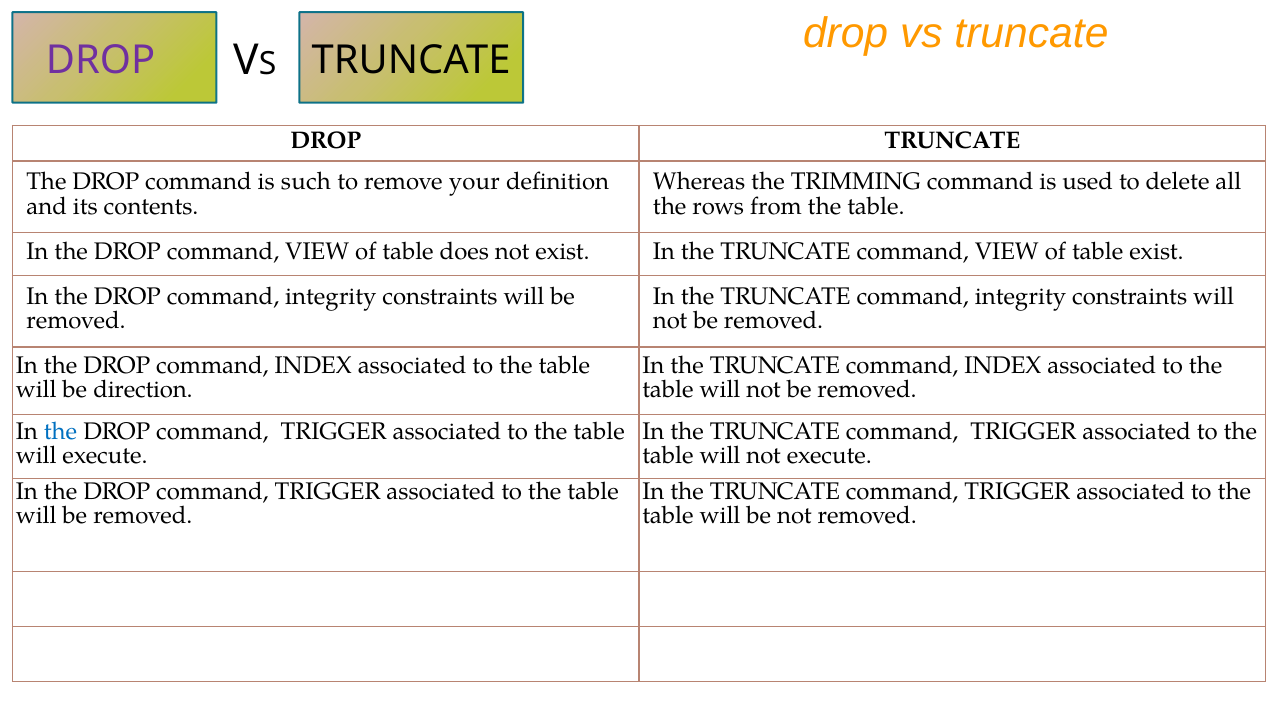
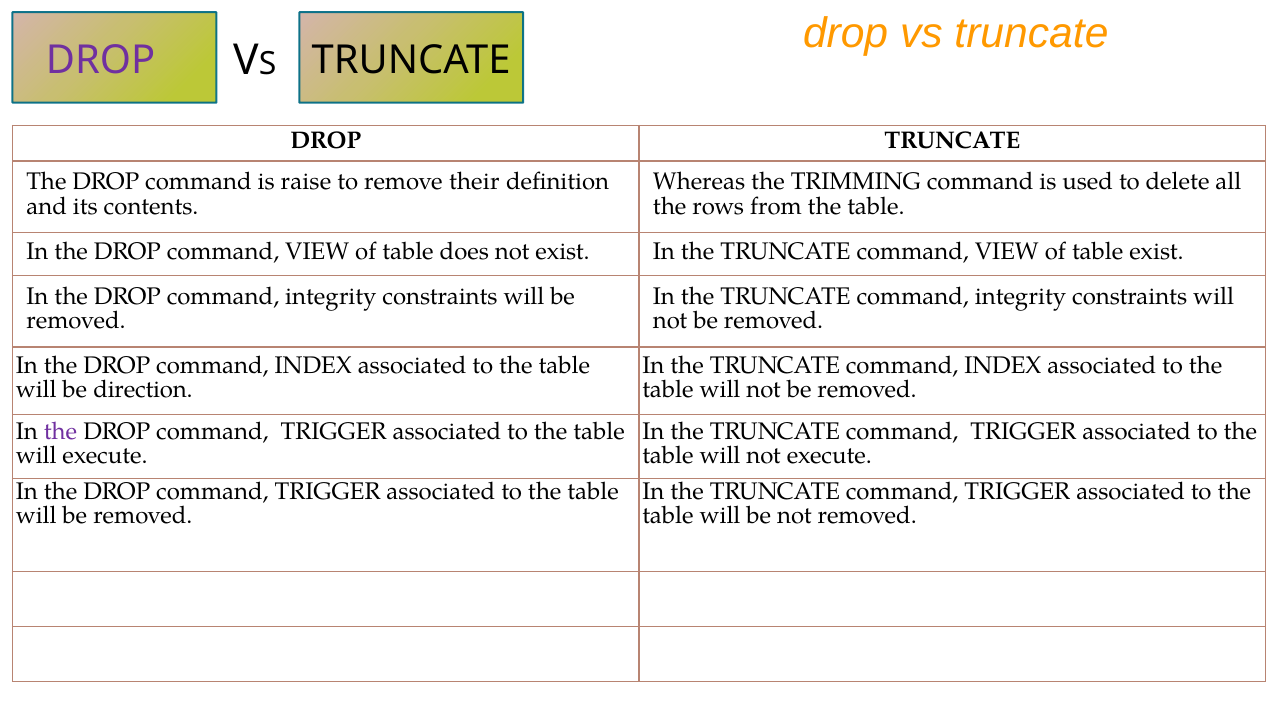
such: such -> raise (306, 182)
your: your -> their (474, 182)
the colour: blue -> purple (61, 432)
